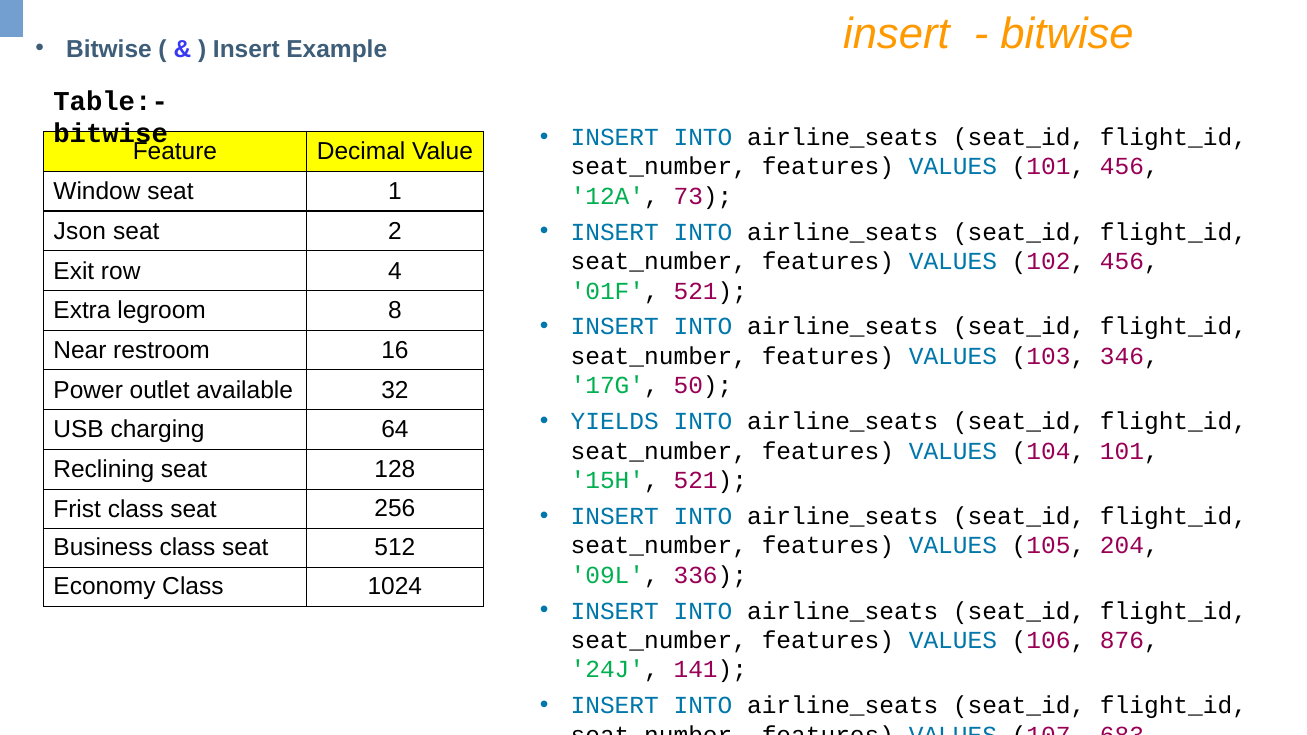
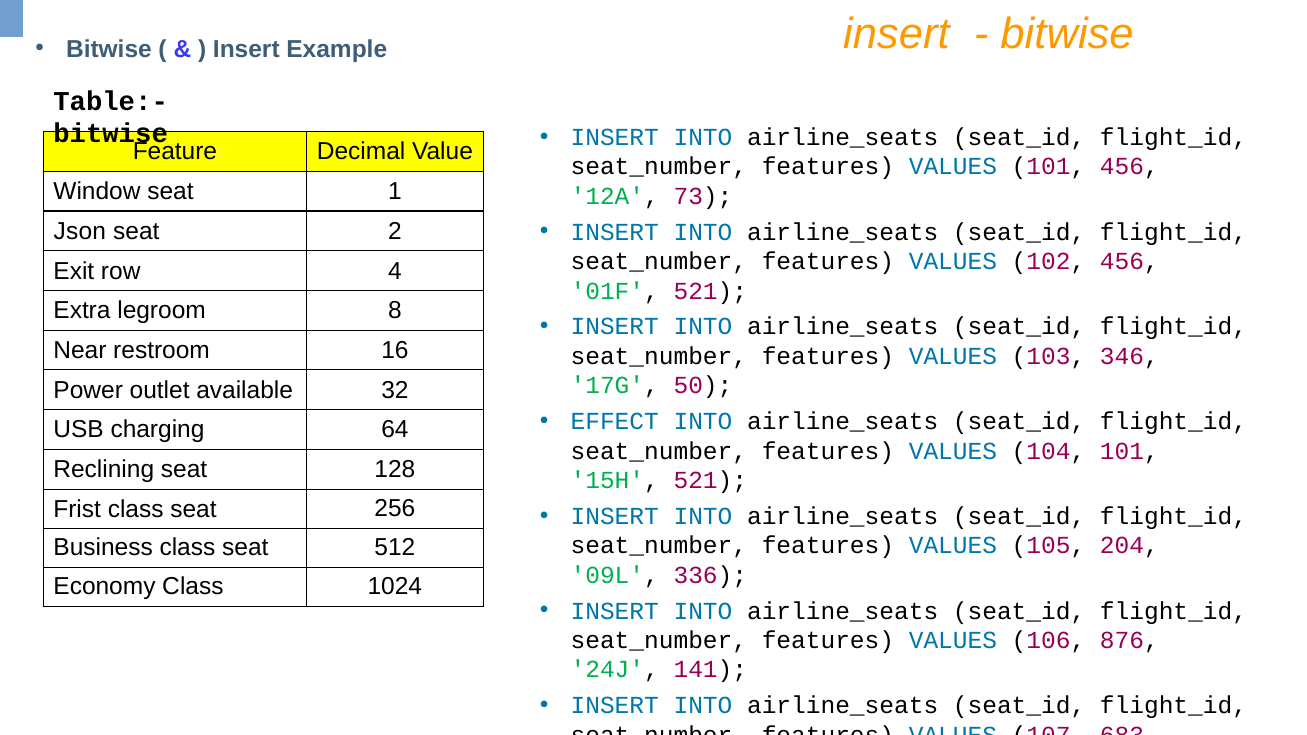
YIELDS: YIELDS -> EFFECT (615, 422)
